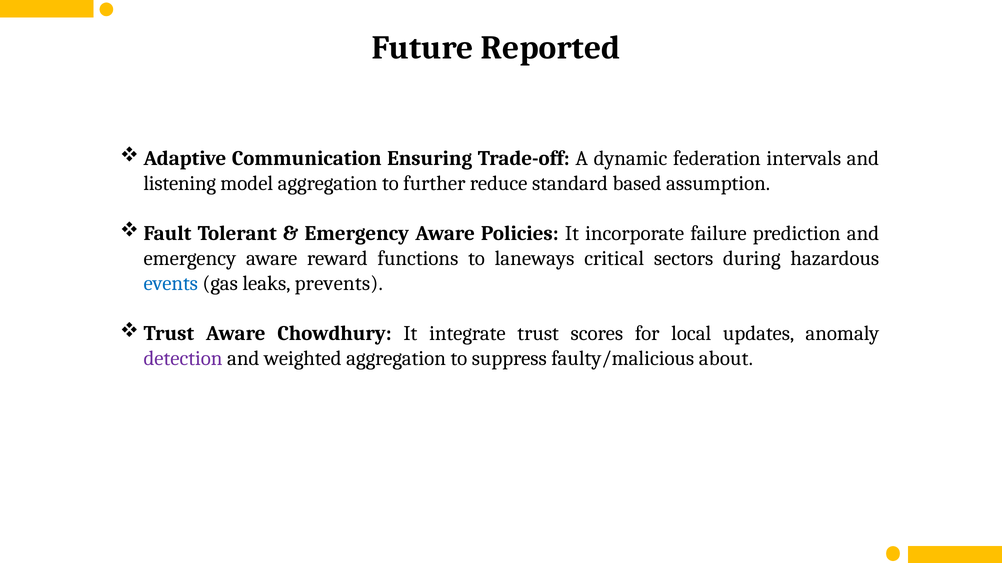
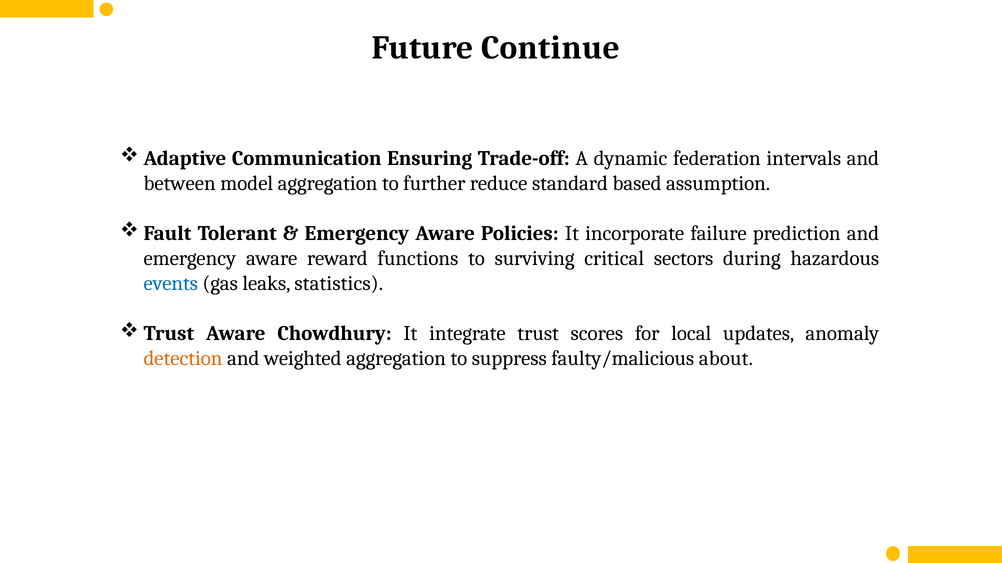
Reported: Reported -> Continue (550, 48)
listening: listening -> between (180, 184)
laneways: laneways -> surviving (535, 259)
prevents: prevents -> statistics (339, 284)
detection colour: purple -> orange (183, 359)
